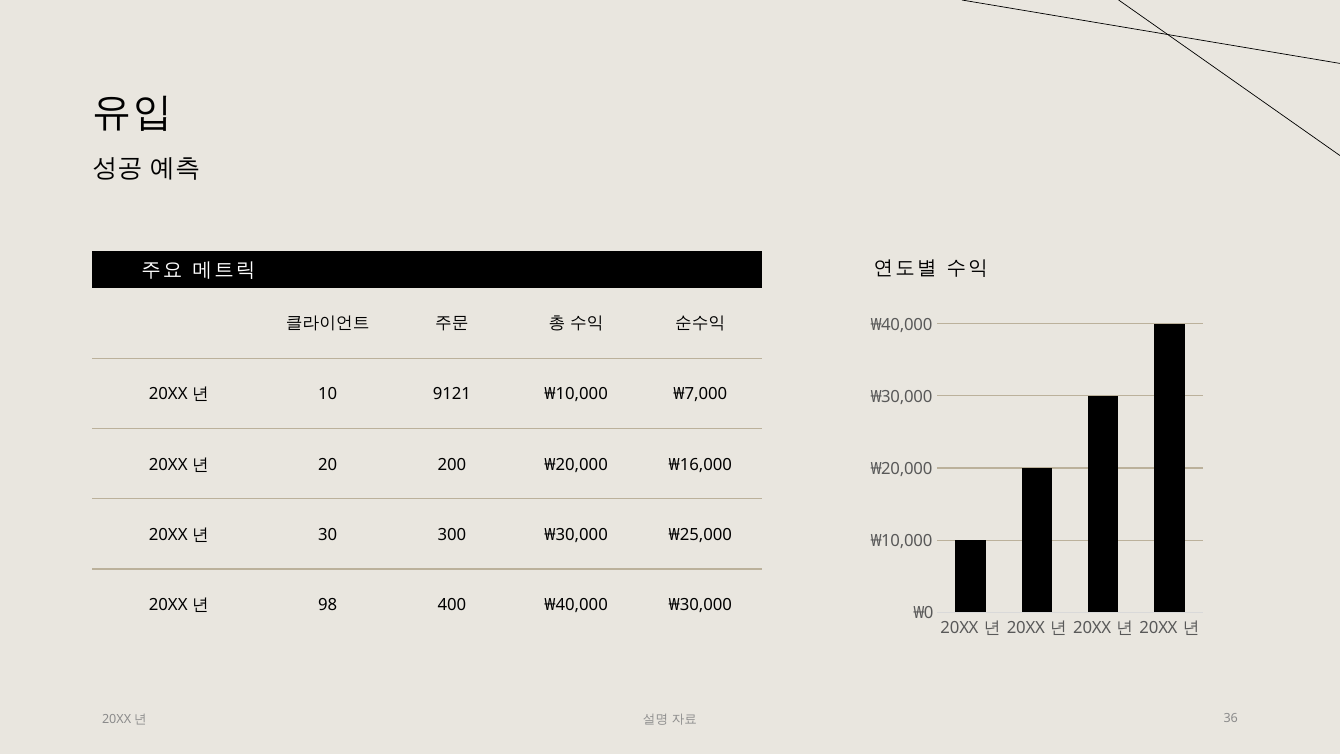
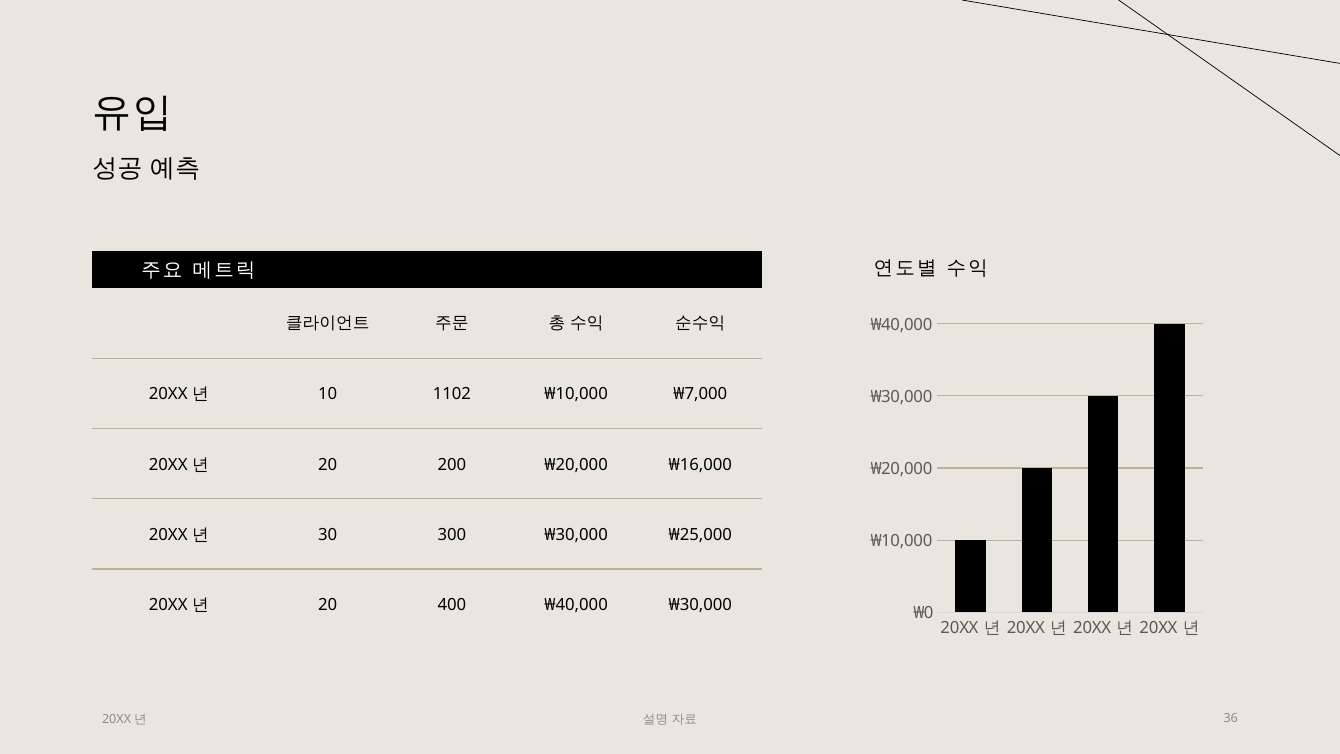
9121: 9121 -> 1102 (452, 394)
98: 98 -> 20 (328, 605)
